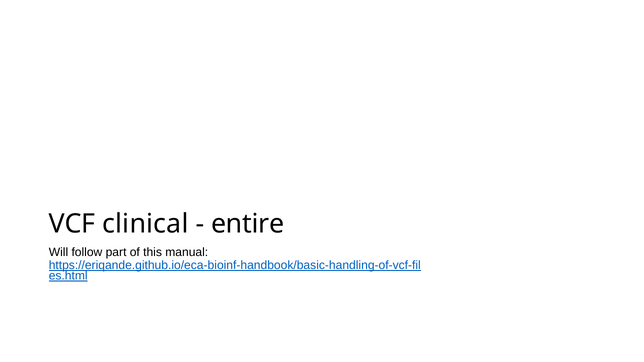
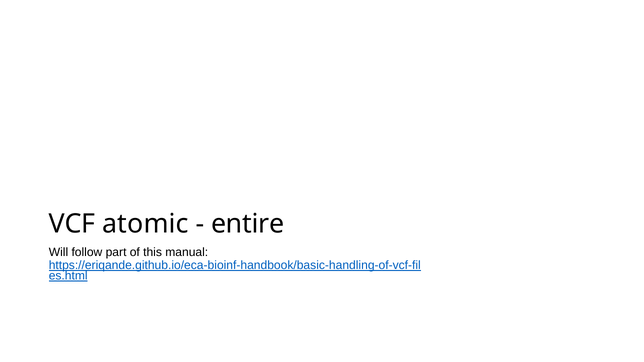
clinical: clinical -> atomic (145, 224)
